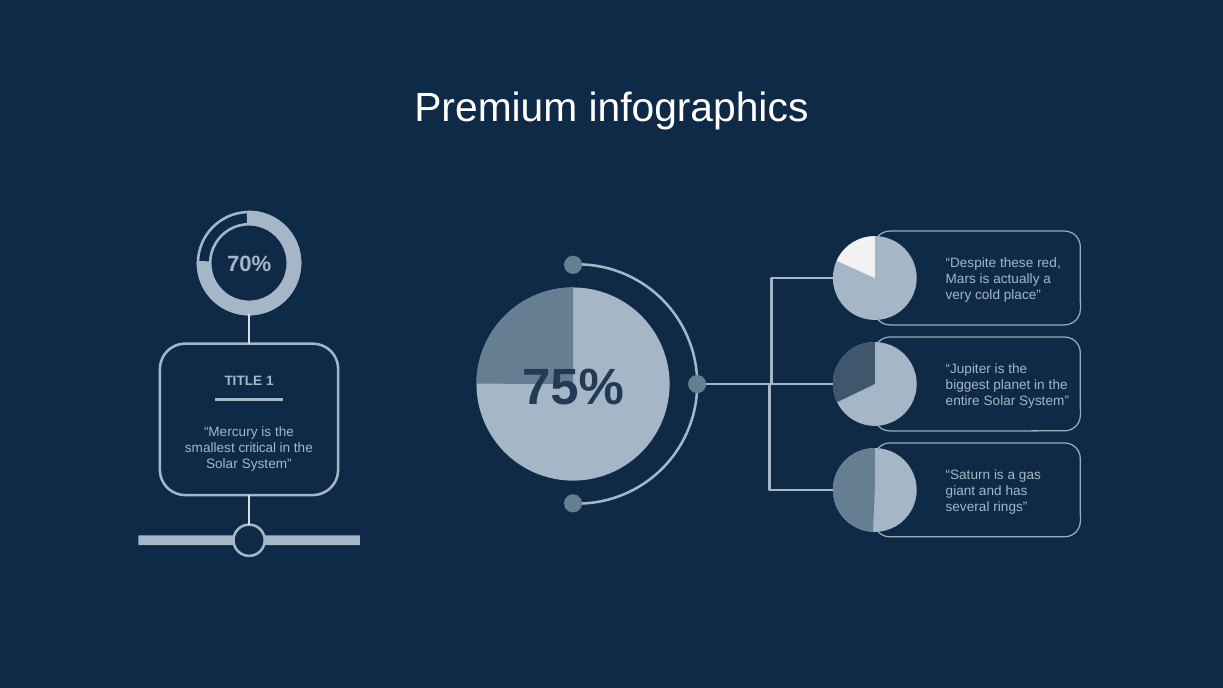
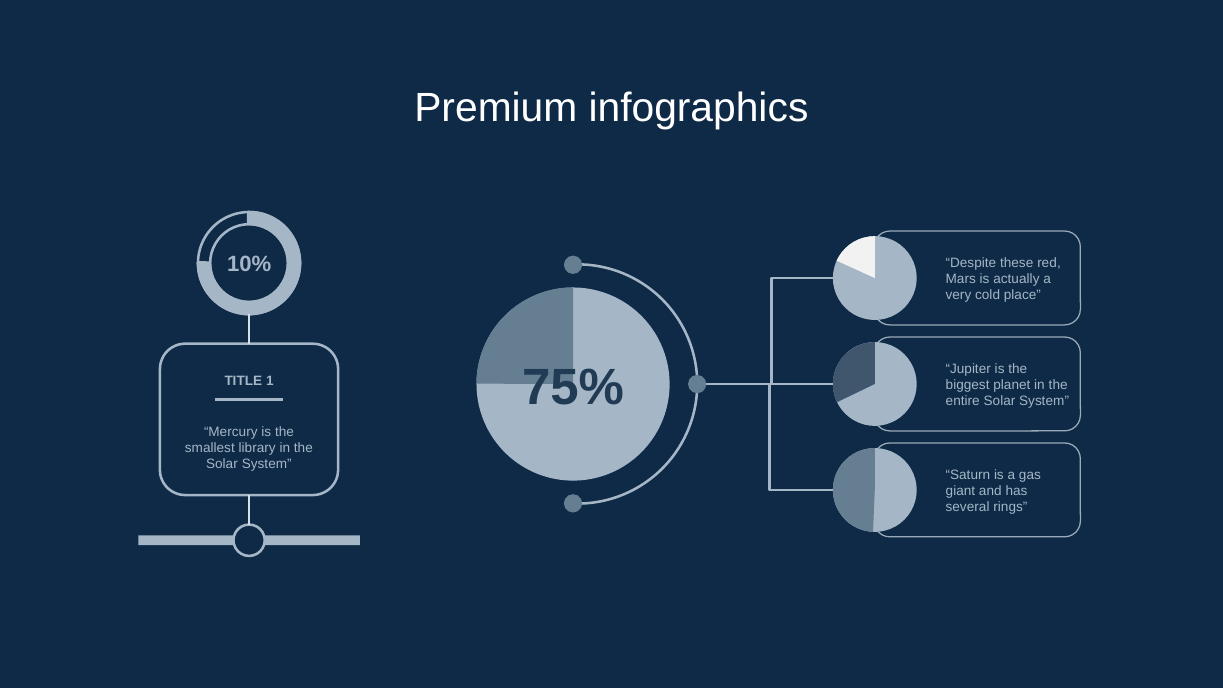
70%: 70% -> 10% (249, 265)
critical: critical -> library (257, 448)
